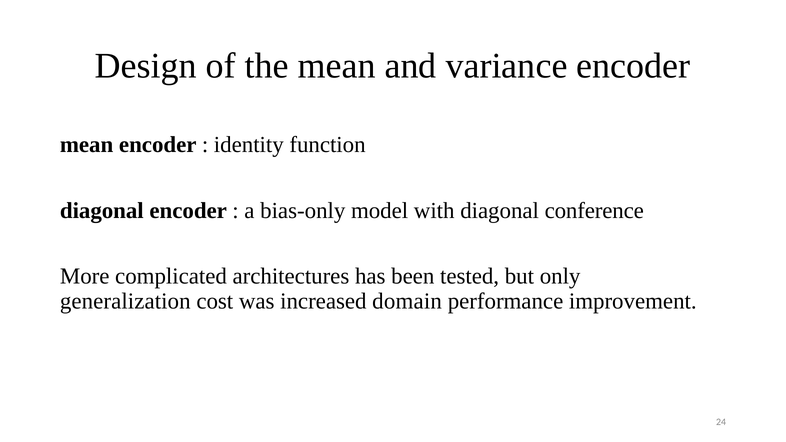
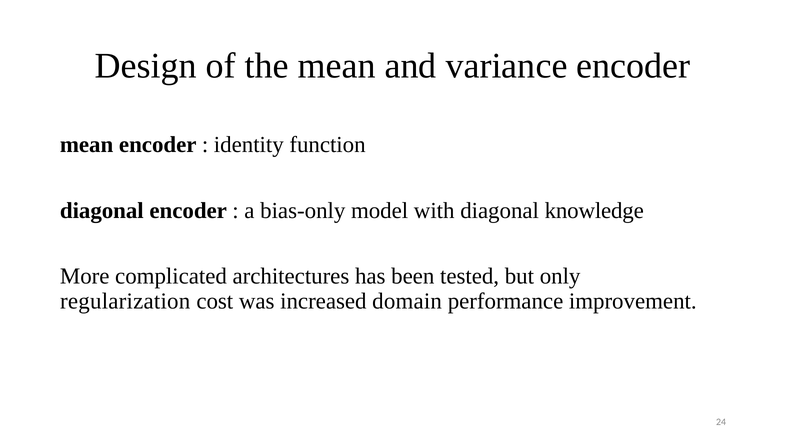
conference: conference -> knowledge (594, 211)
generalization: generalization -> regularization (125, 301)
